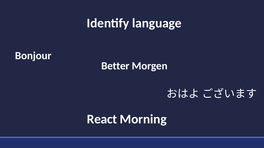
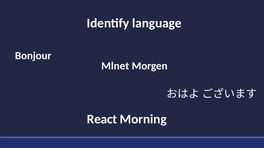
Better: Better -> Mlnet (115, 66)
